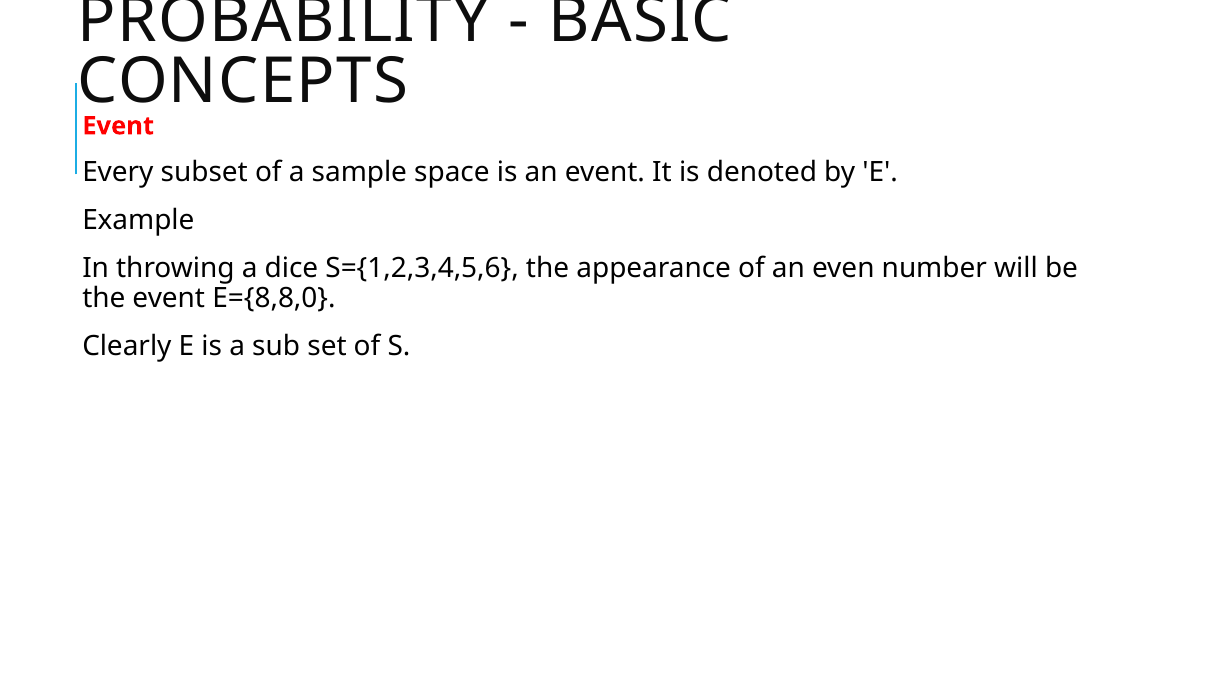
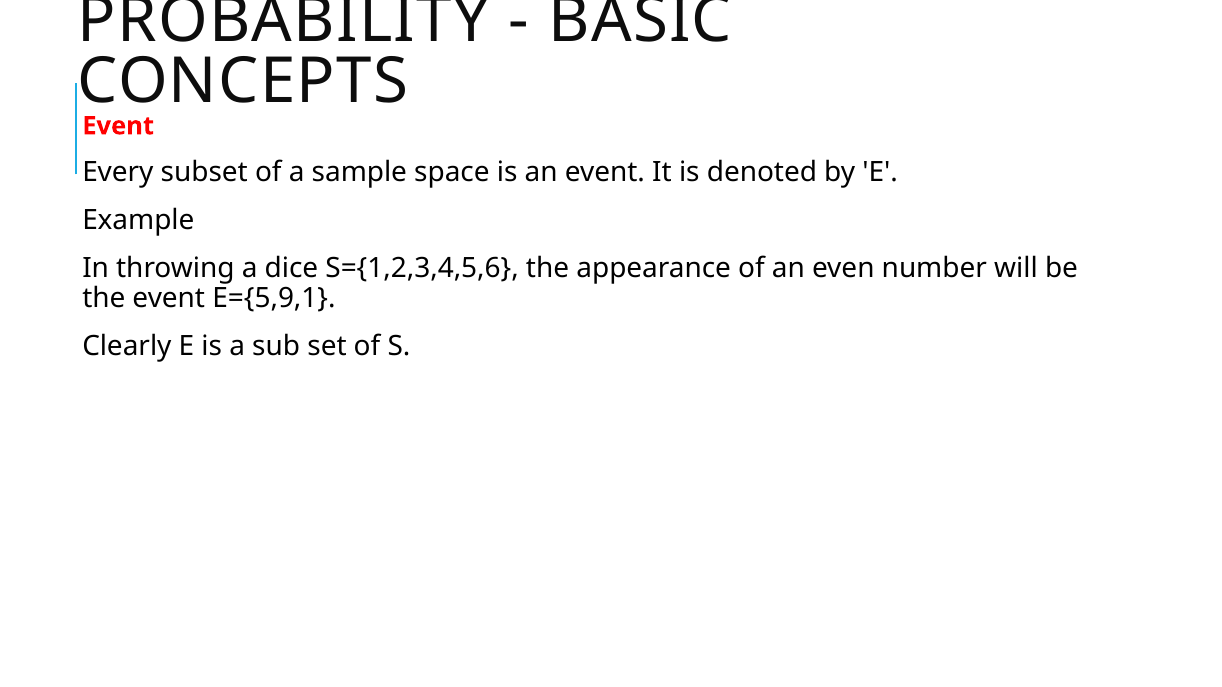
E={8,8,0: E={8,8,0 -> E={5,9,1 (274, 299)
